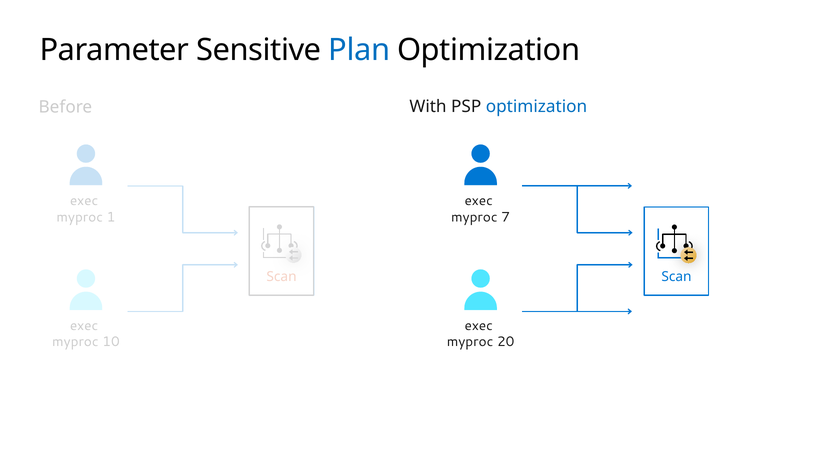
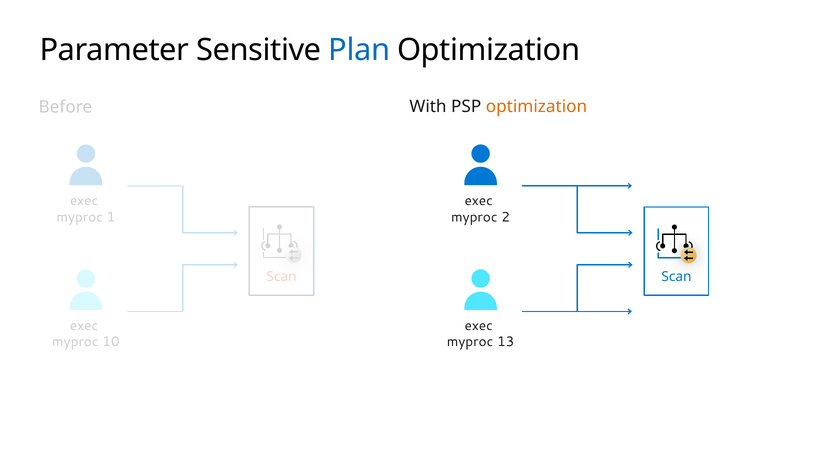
optimization colour: blue -> orange (536, 107)
7: 7 -> 2 (506, 217)
20: 20 -> 13 (506, 342)
